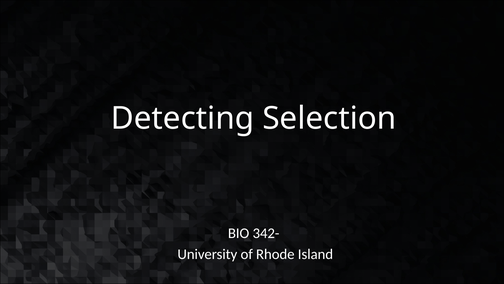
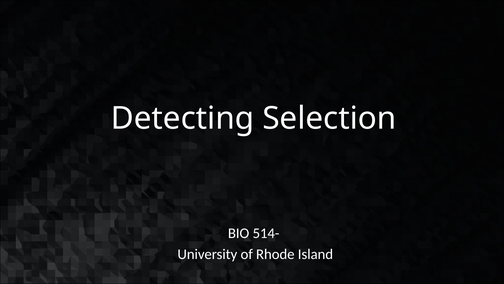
342-: 342- -> 514- (266, 233)
